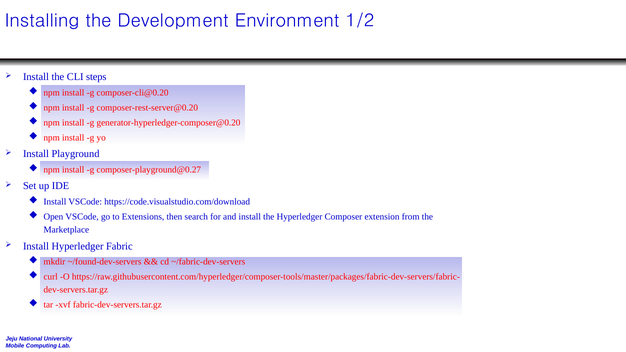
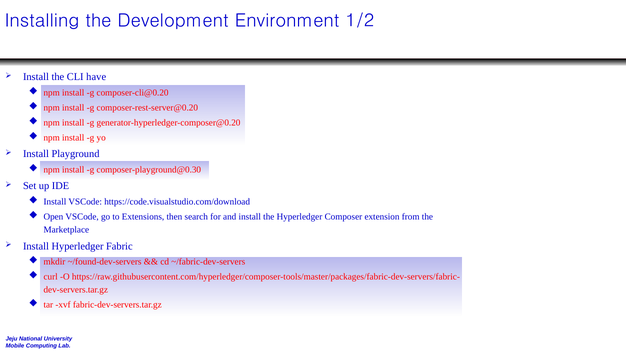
steps: steps -> have (96, 77)
composer-playground@0.27: composer-playground@0.27 -> composer-playground@0.30 (149, 170)
